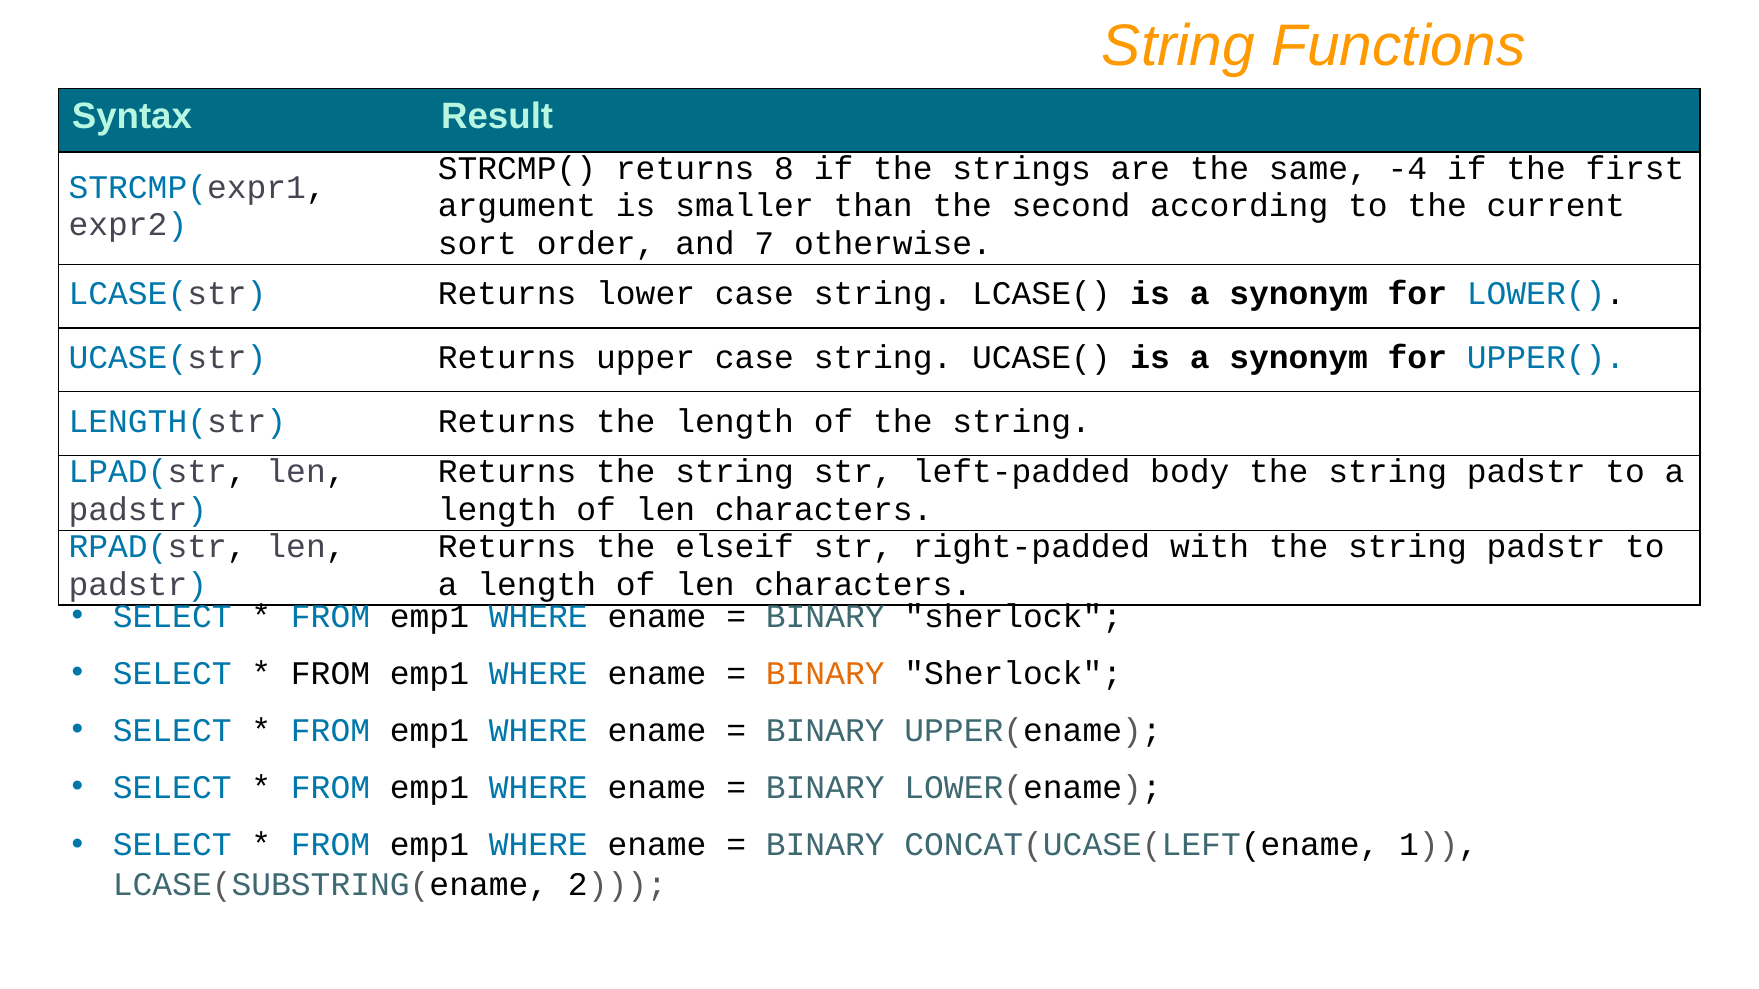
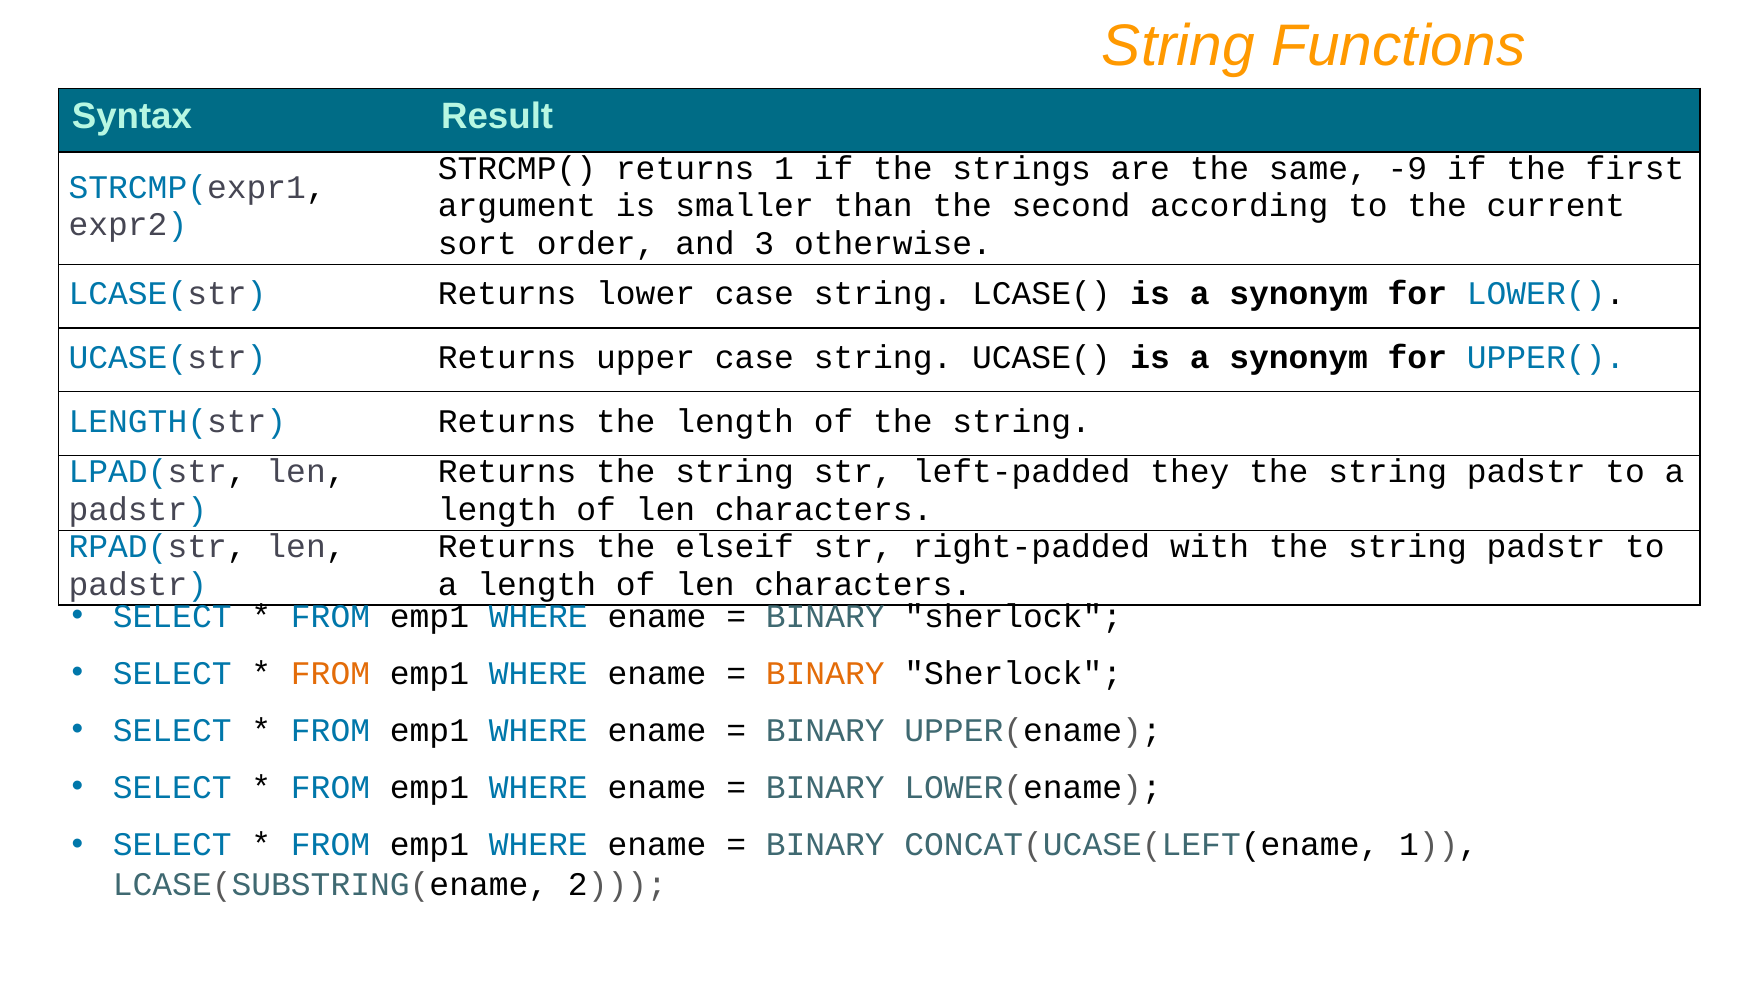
returns 8: 8 -> 1 (784, 169)
-4: -4 -> -9 (1407, 169)
7: 7 -> 3 (764, 243)
body: body -> they (1190, 472)
FROM colour: black -> orange (331, 674)
